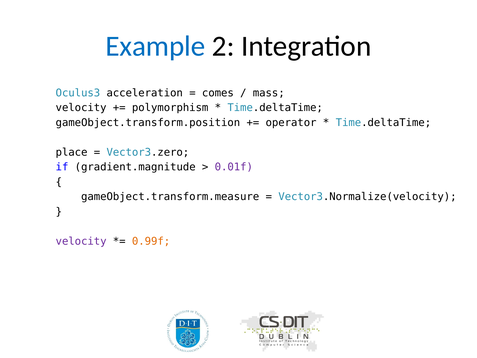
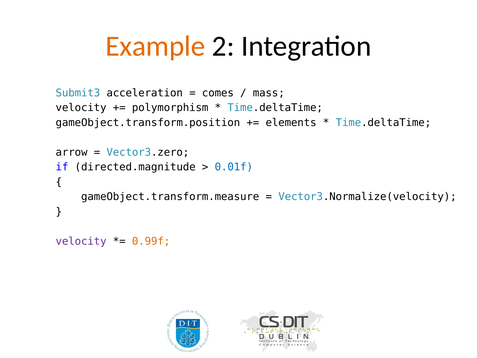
Example colour: blue -> orange (155, 46)
Oculus3: Oculus3 -> Submit3 (78, 93)
operator: operator -> elements (291, 123)
place: place -> arrow (72, 152)
gradient.magnitude: gradient.magnitude -> directed.magnitude (135, 167)
0.01f colour: purple -> blue (234, 167)
